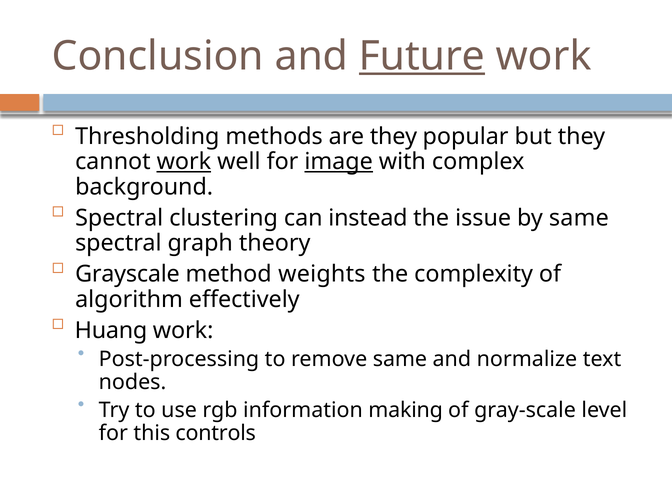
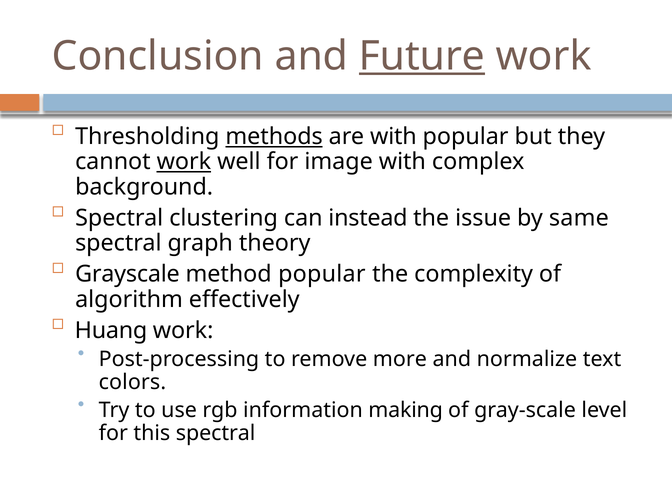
methods underline: none -> present (274, 137)
are they: they -> with (393, 137)
image underline: present -> none (339, 162)
method weights: weights -> popular (322, 274)
remove same: same -> more (400, 359)
nodes: nodes -> colors (132, 382)
this controls: controls -> spectral (216, 433)
